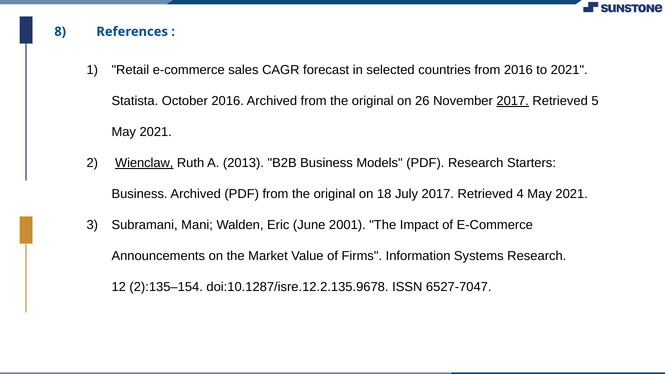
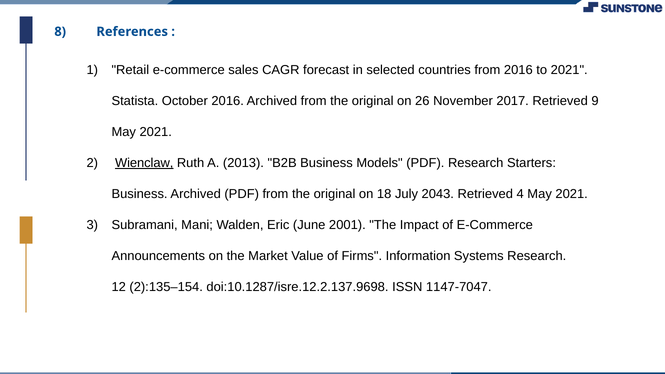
2017 underline: present -> none (513, 101)
5: 5 -> 9 (595, 101)
July 2017: 2017 -> 2043 (438, 194)
doi:10.1287/isre.12.2.135.9678: doi:10.1287/isre.12.2.135.9678 -> doi:10.1287/isre.12.2.137.9698 (297, 287)
6527-7047: 6527-7047 -> 1147-7047 (459, 287)
